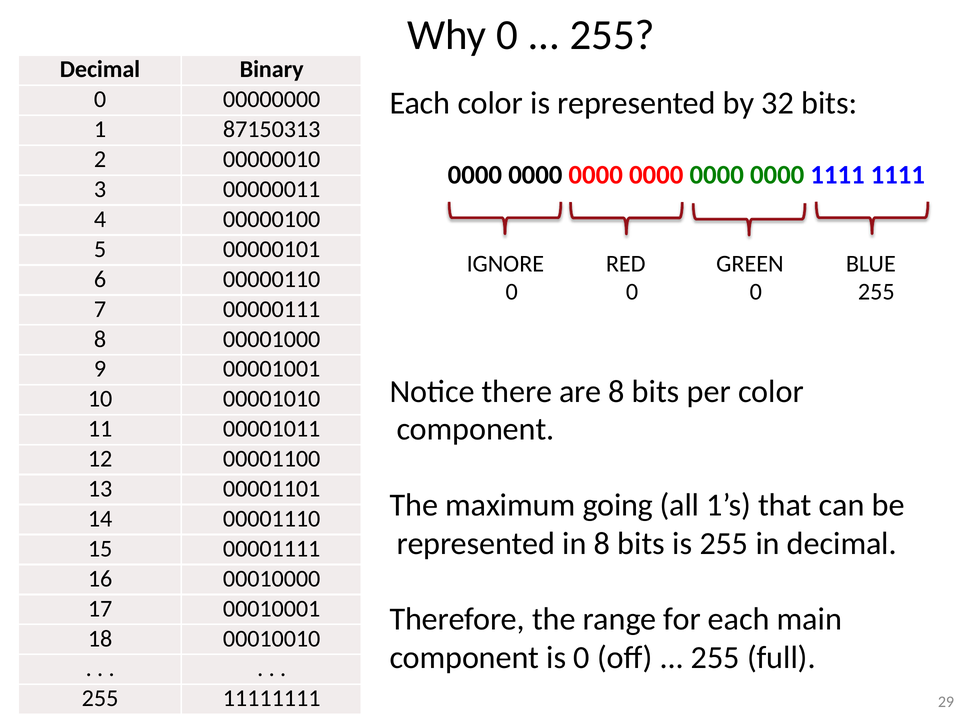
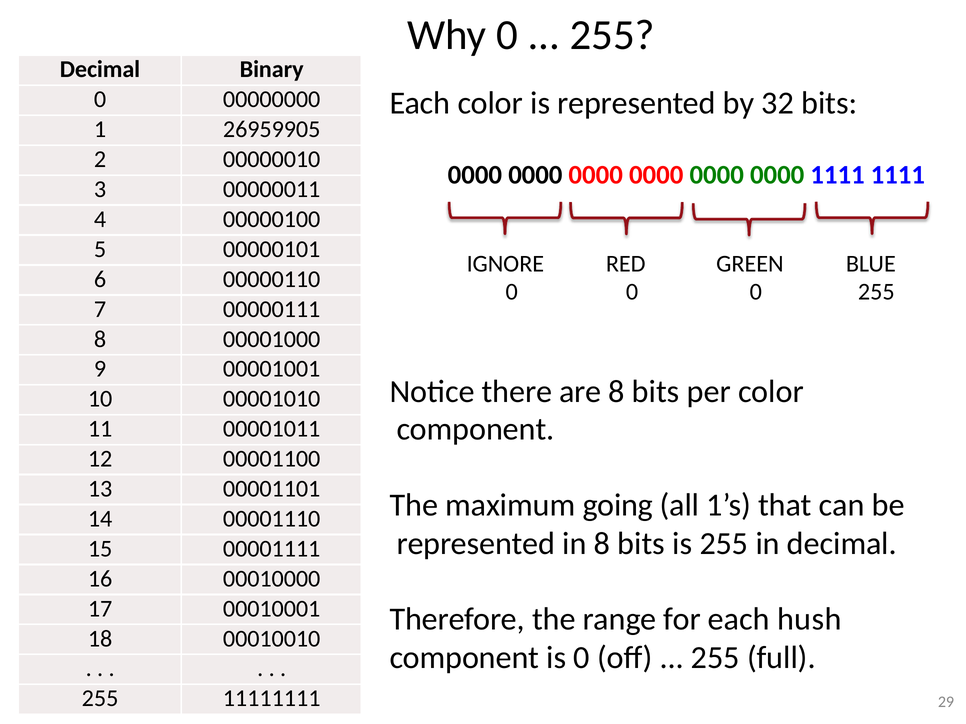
87150313: 87150313 -> 26959905 (272, 130)
main: main -> hush (809, 619)
